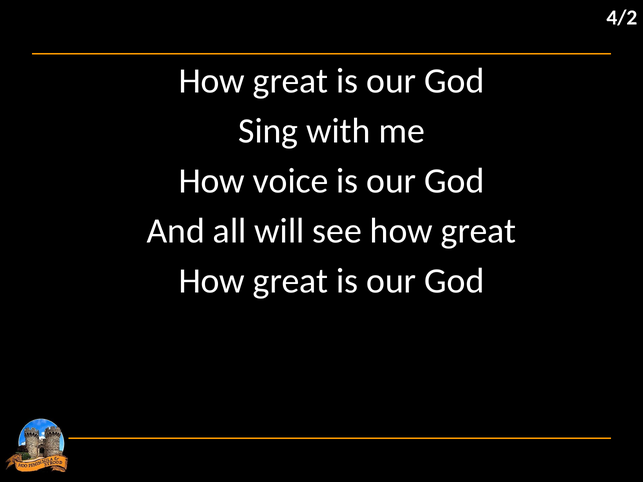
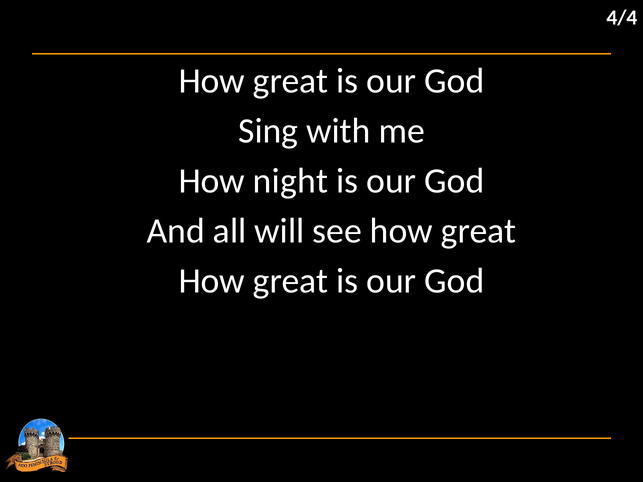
4/2: 4/2 -> 4/4 (622, 18)
voice: voice -> night (290, 181)
